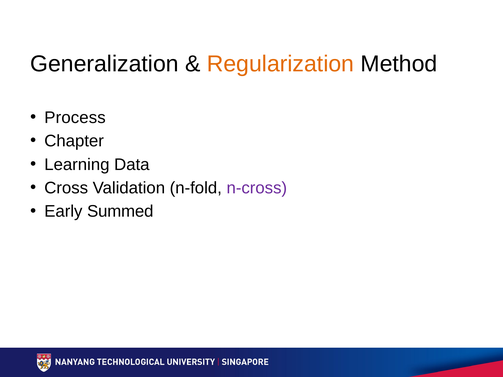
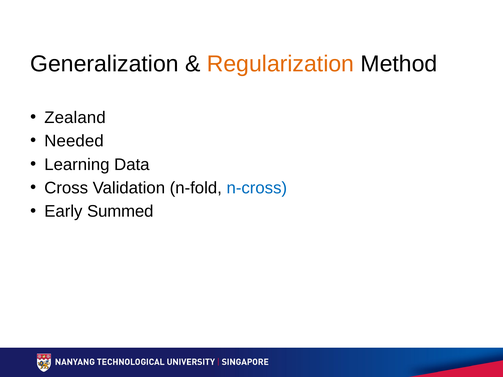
Process: Process -> Zealand (75, 118)
Chapter: Chapter -> Needed (74, 141)
n-cross colour: purple -> blue (257, 188)
